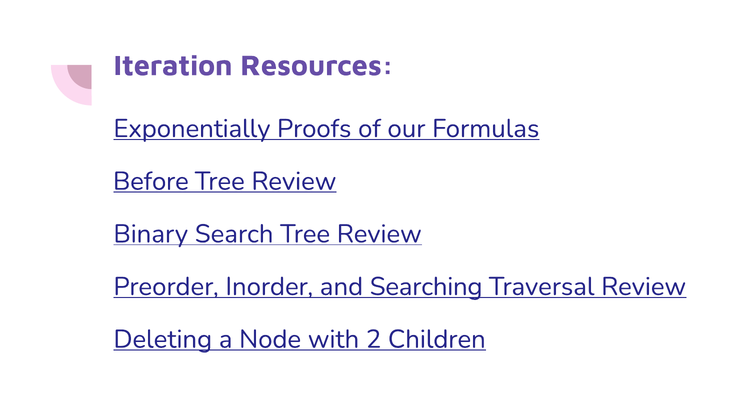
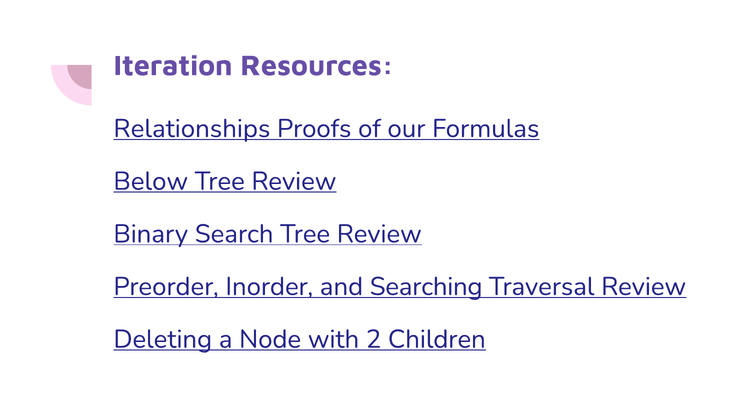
Exponentially: Exponentially -> Relationships (192, 129)
Before: Before -> Below (151, 181)
